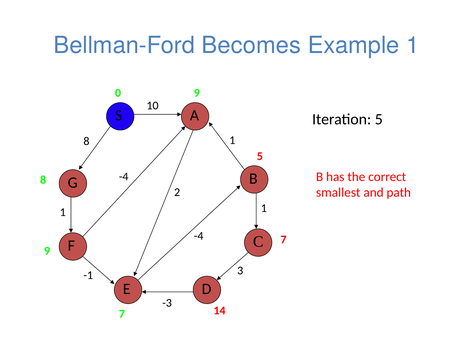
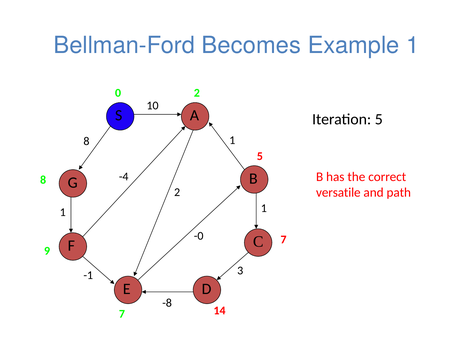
0 9: 9 -> 2 (197, 93)
smallest: smallest -> versatile (338, 192)
-4: -4 -> -0 (199, 236)
-3: -3 -> -8 (167, 303)
